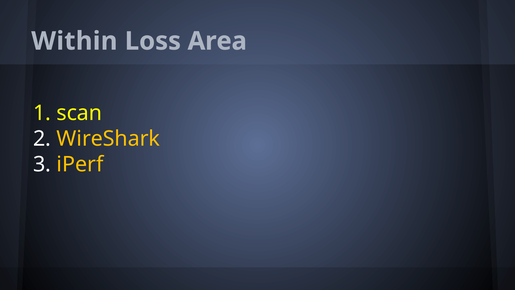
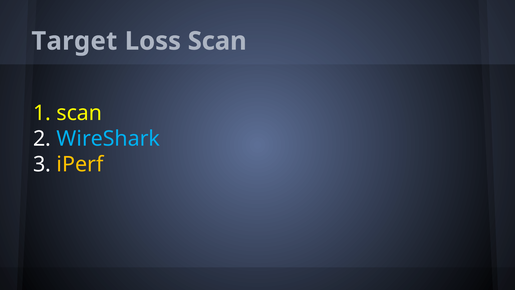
Within: Within -> Target (74, 41)
Loss Area: Area -> Scan (217, 41)
WireShark colour: yellow -> light blue (108, 139)
